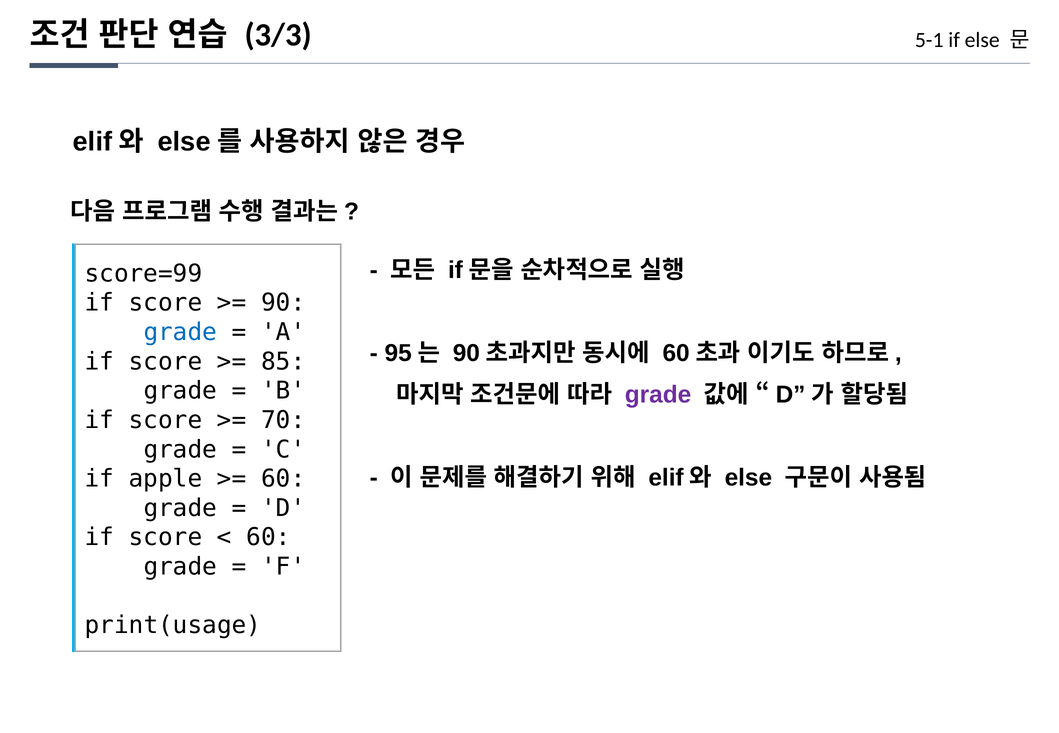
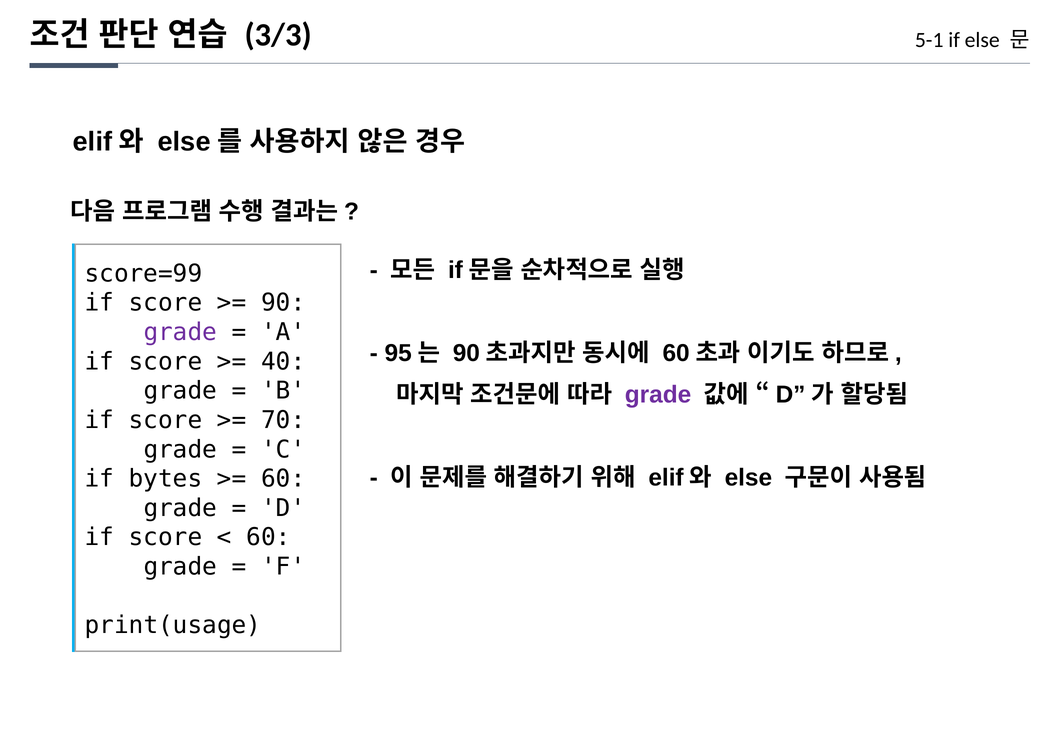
grade colour: blue -> purple (180, 332)
85: 85 -> 40 (283, 362)
apple: apple -> bytes (165, 479)
